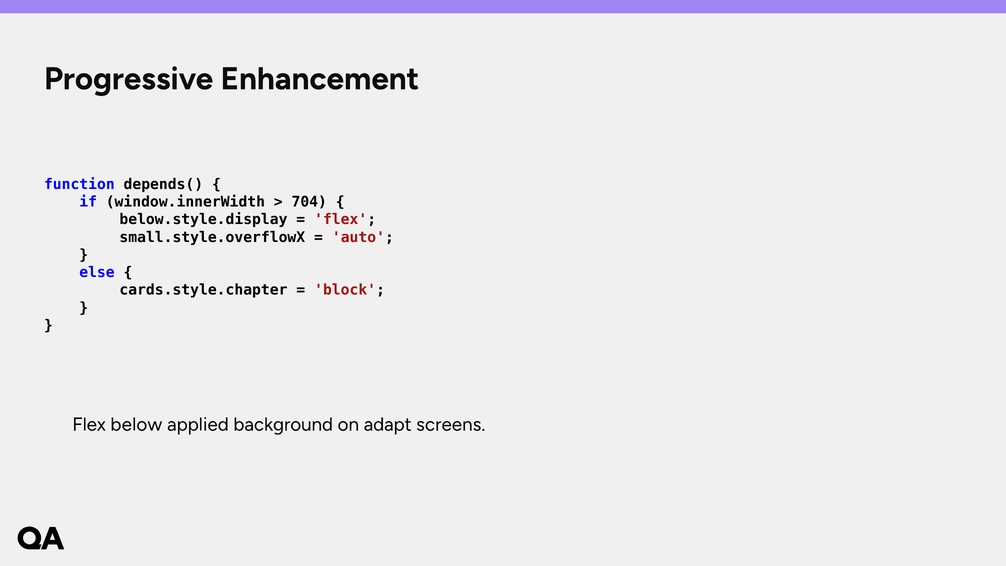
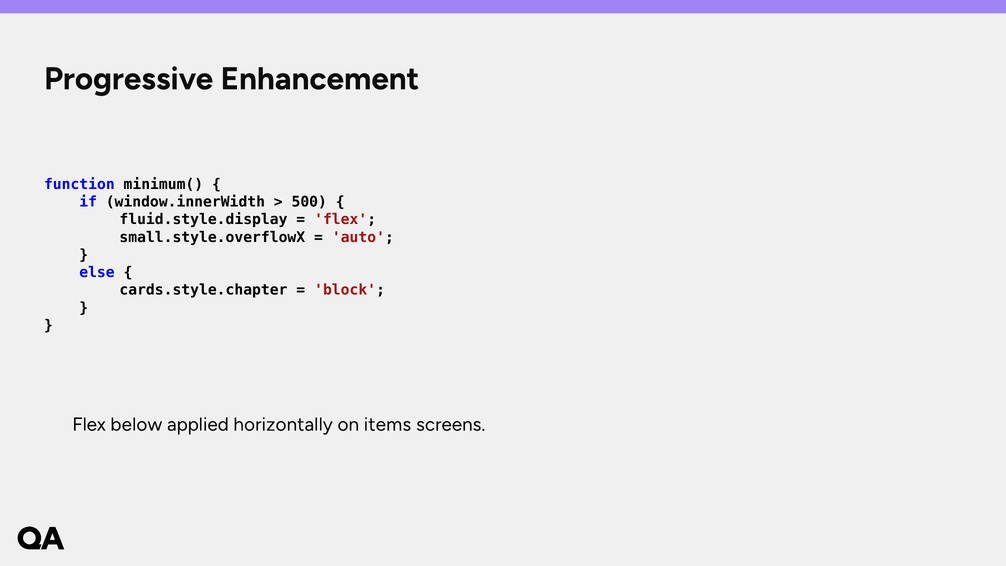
depends(: depends( -> minimum( (163, 184)
704: 704 -> 500 (309, 202)
below.style.display: below.style.display -> fluid.style.display (203, 220)
background: background -> horizontally (283, 424)
adapt: adapt -> items (388, 424)
